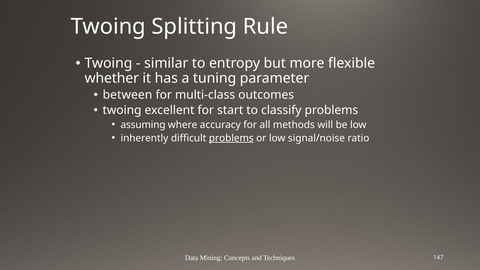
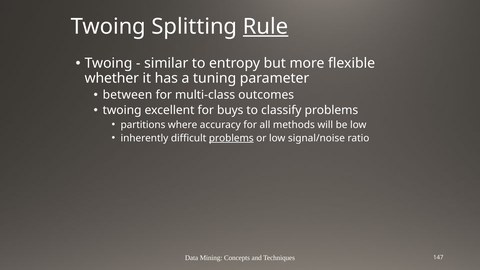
Rule underline: none -> present (266, 27)
start: start -> buys (230, 110)
assuming: assuming -> partitions (143, 125)
